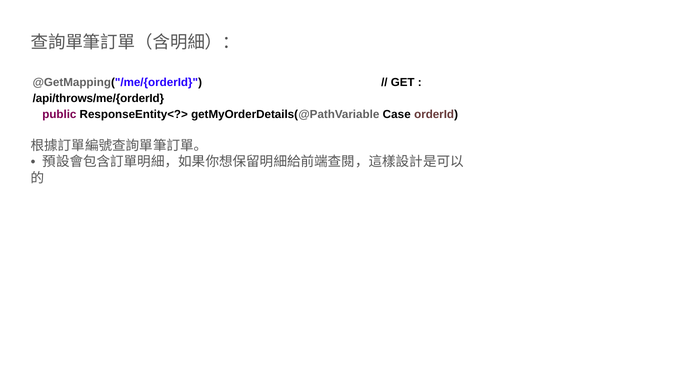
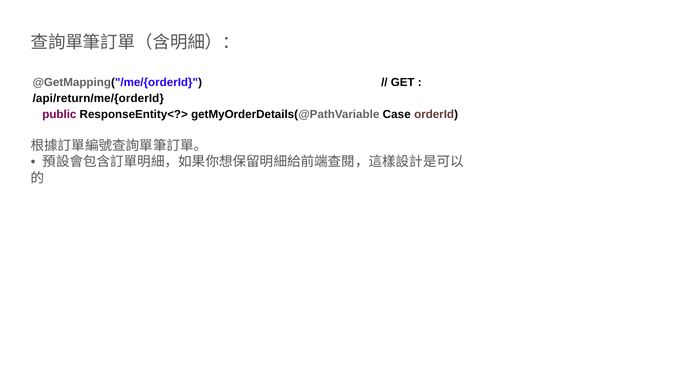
/api/throws/me/{orderId: /api/throws/me/{orderId -> /api/return/me/{orderId (98, 98)
